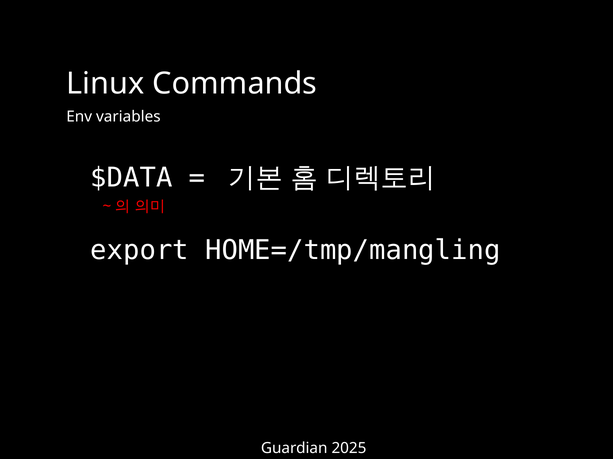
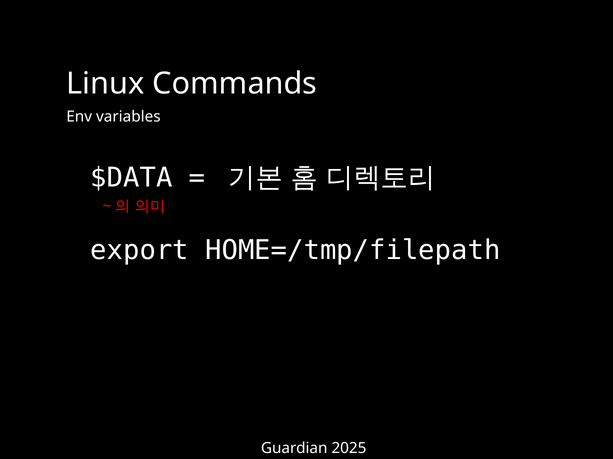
HOME=/tmp/mangling: HOME=/tmp/mangling -> HOME=/tmp/filepath (353, 251)
